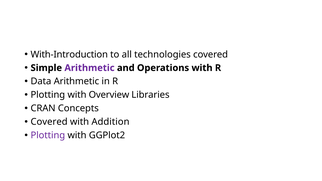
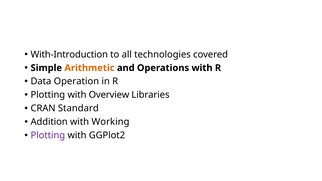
Arithmetic colour: purple -> orange (89, 68)
Data Arithmetic: Arithmetic -> Operation (76, 81)
Concepts: Concepts -> Standard (78, 108)
Covered: Covered -> Addition (49, 122)
Addition: Addition -> Working (110, 122)
